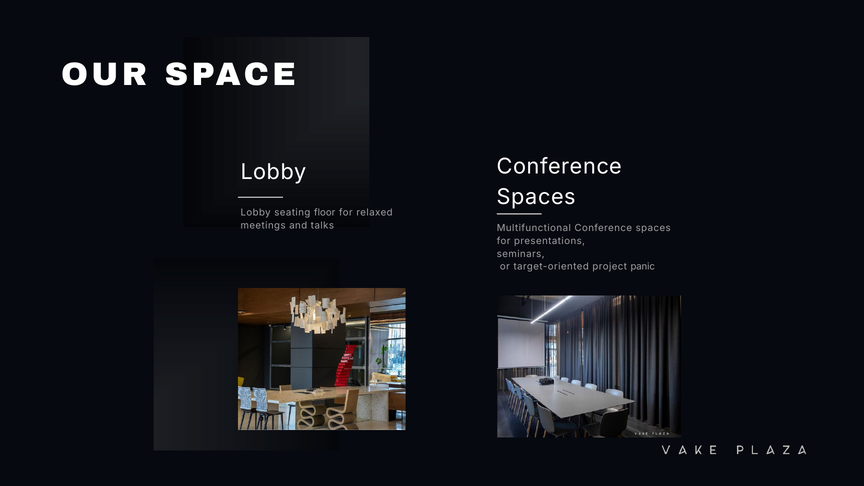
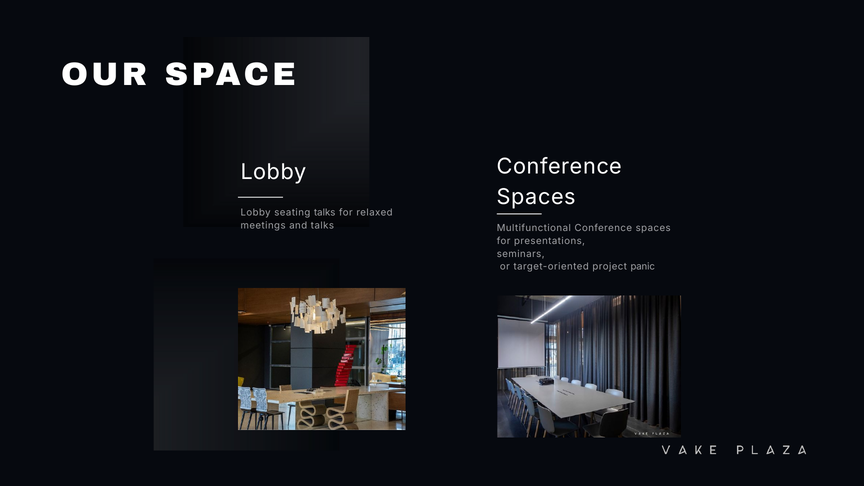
seating floor: floor -> talks (325, 213)
